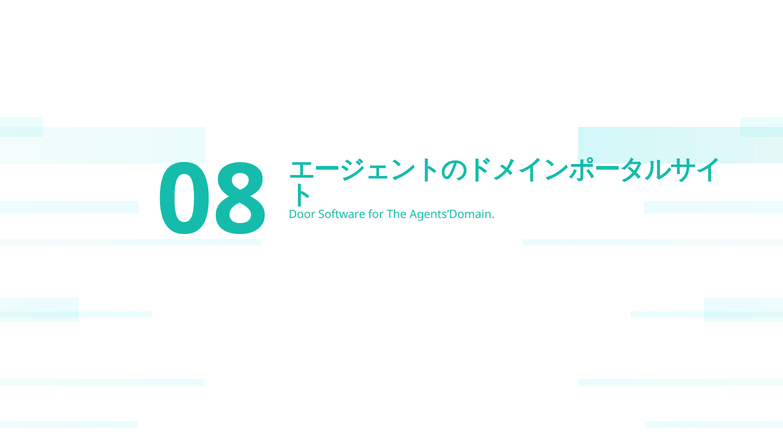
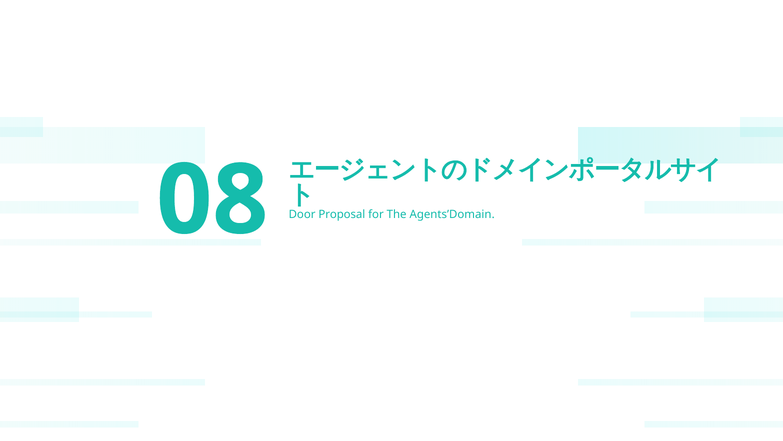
Software: Software -> Proposal (342, 214)
